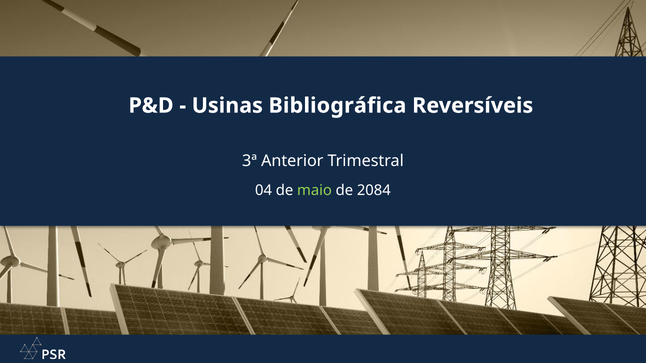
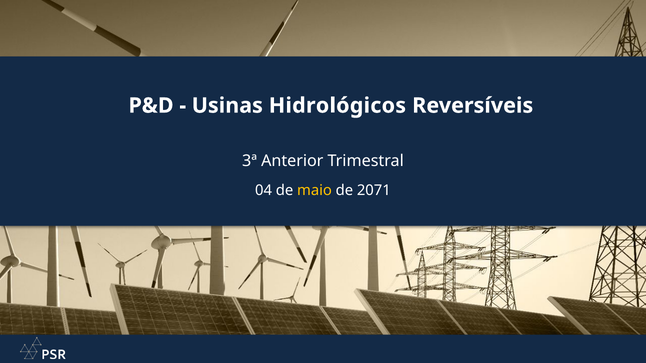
Bibliográfica: Bibliográfica -> Hidrológicos (337, 106)
maio colour: light green -> yellow (314, 190)
2084: 2084 -> 2071 (374, 190)
